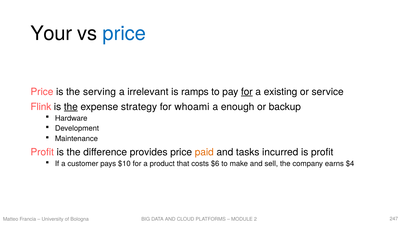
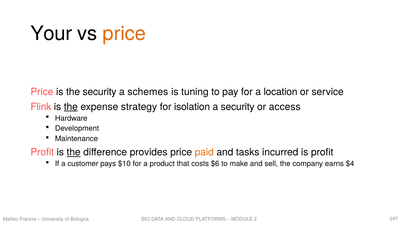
price colour: blue -> orange (124, 34)
the serving: serving -> security (100, 92)
irrelevant: irrelevant -> schemes (148, 92)
ramps: ramps -> tuning (195, 92)
for underline: present -> none (247, 92)
existing: existing -> location (281, 92)
whoami: whoami -> isolation (192, 107)
a enough: enough -> security (238, 107)
backup: backup -> access (285, 107)
the underline: none -> present (74, 153)
